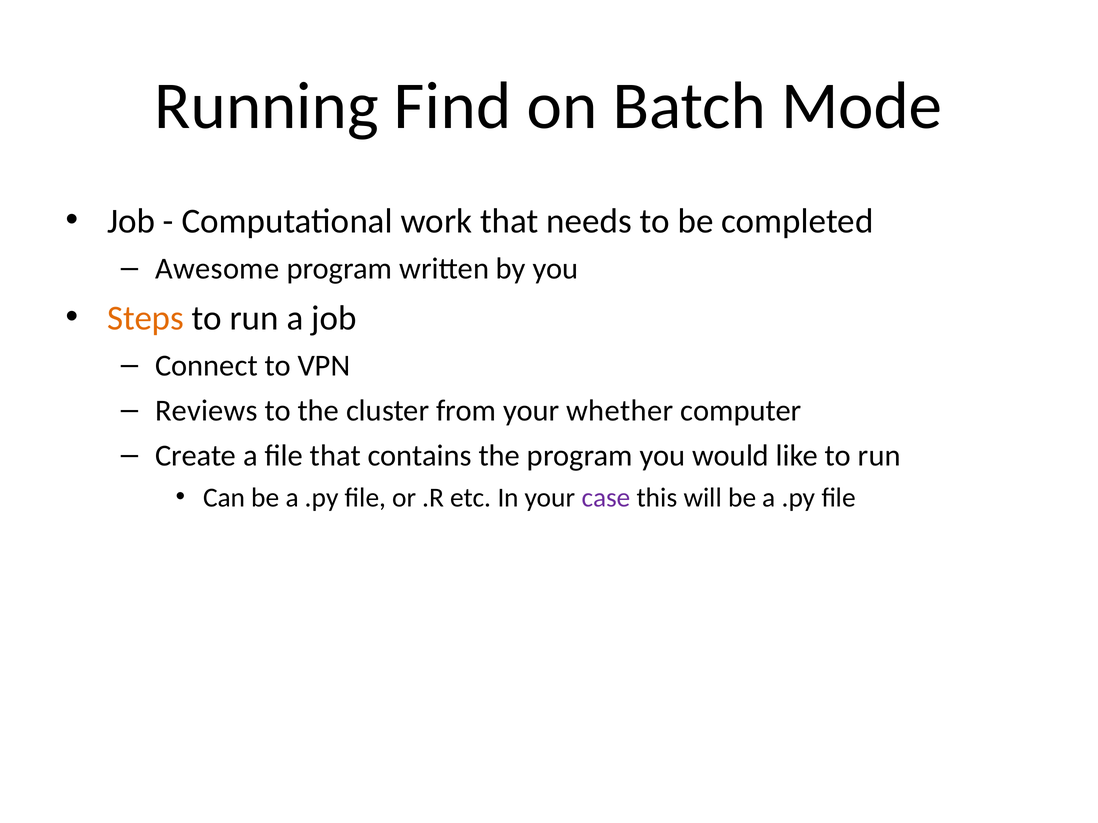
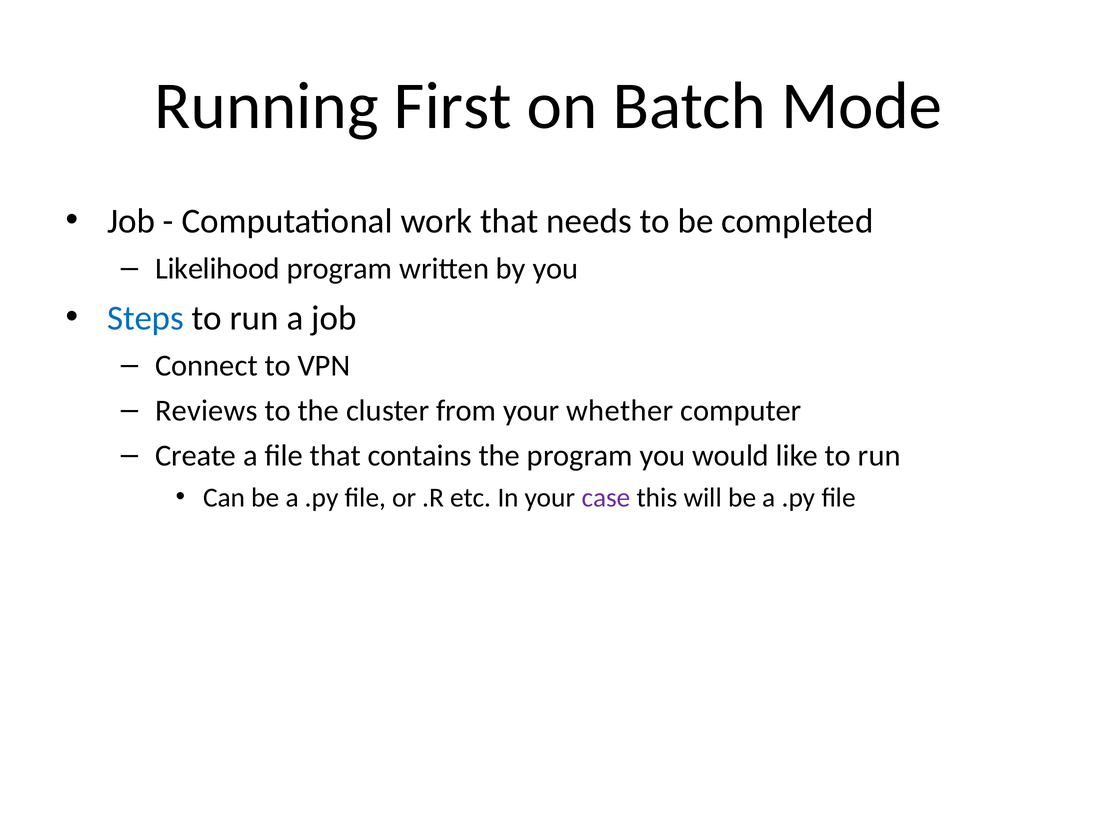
Find: Find -> First (453, 106)
Awesome: Awesome -> Likelihood (218, 269)
Steps colour: orange -> blue (146, 318)
